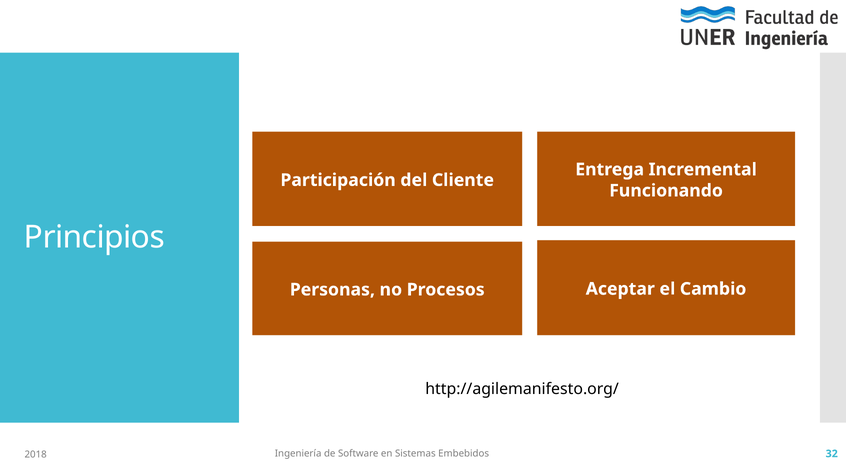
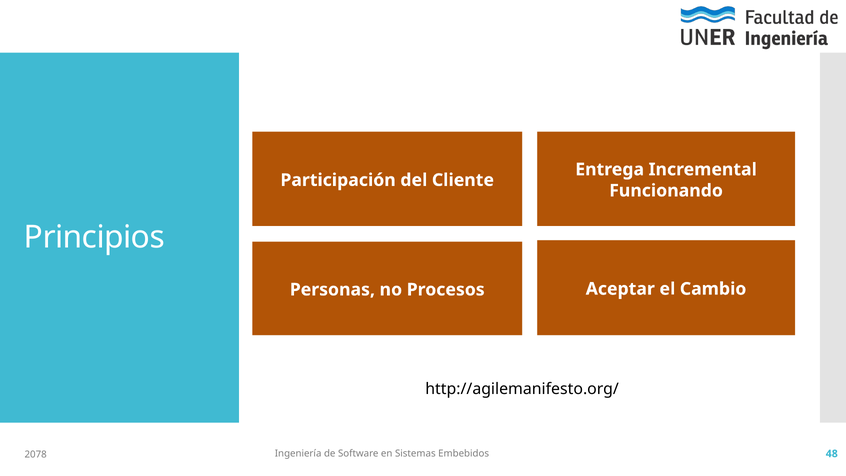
32: 32 -> 48 (832, 454)
2018: 2018 -> 2078 (36, 454)
